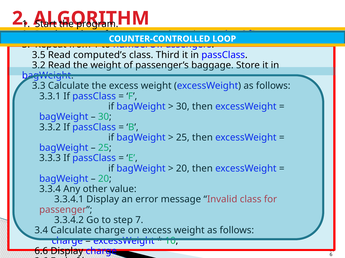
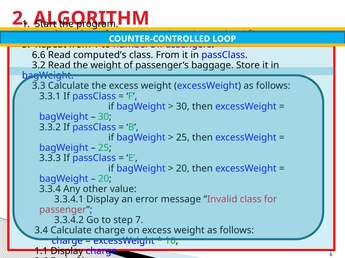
3.5: 3.5 -> 6.6 (39, 55)
class Third: Third -> From (168, 55)
6.6: 6.6 -> 1.1 (41, 252)
